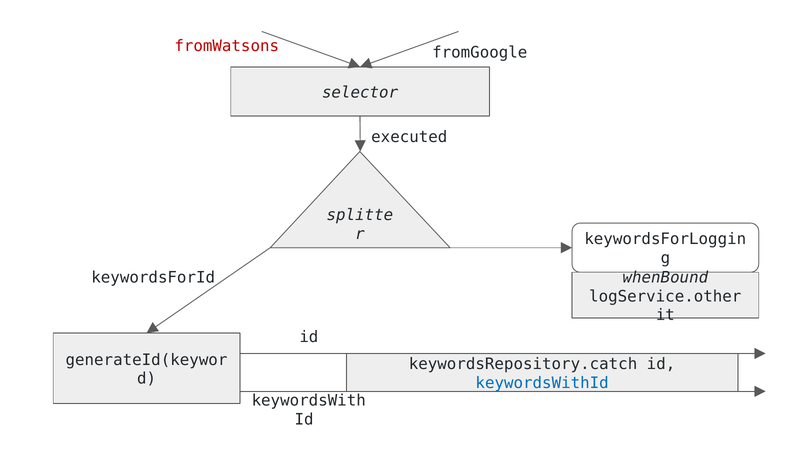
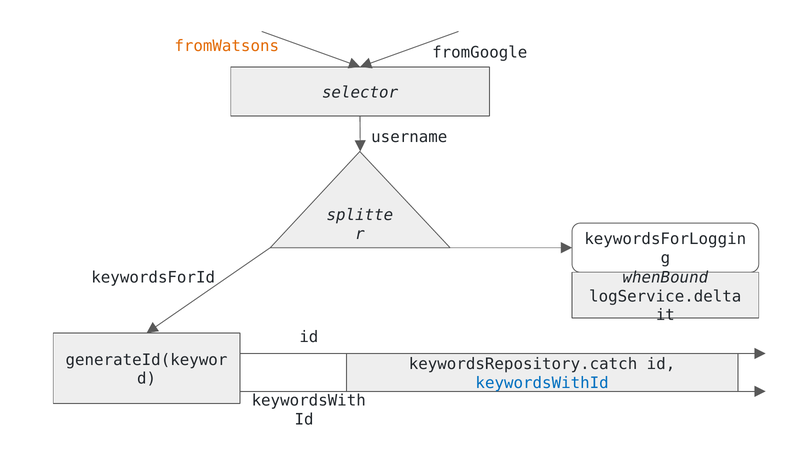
fromWatsons colour: red -> orange (227, 46)
executed: executed -> username (409, 137)
logService.other: logService.other -> logService.delta (665, 296)
